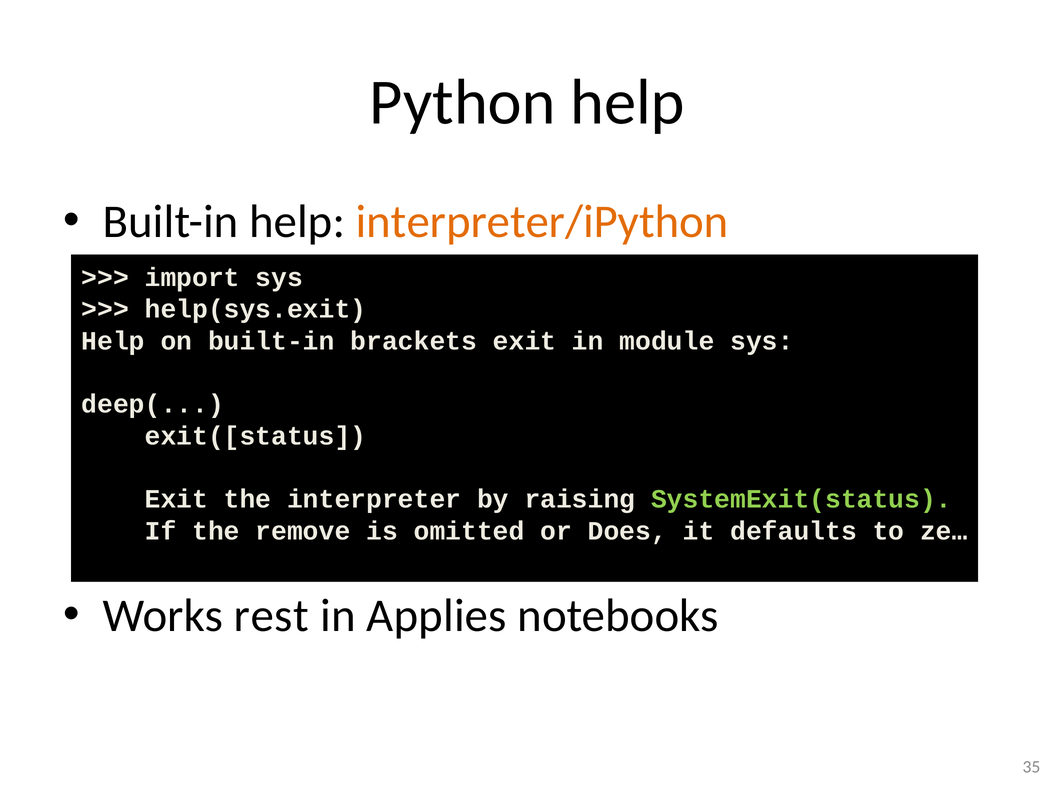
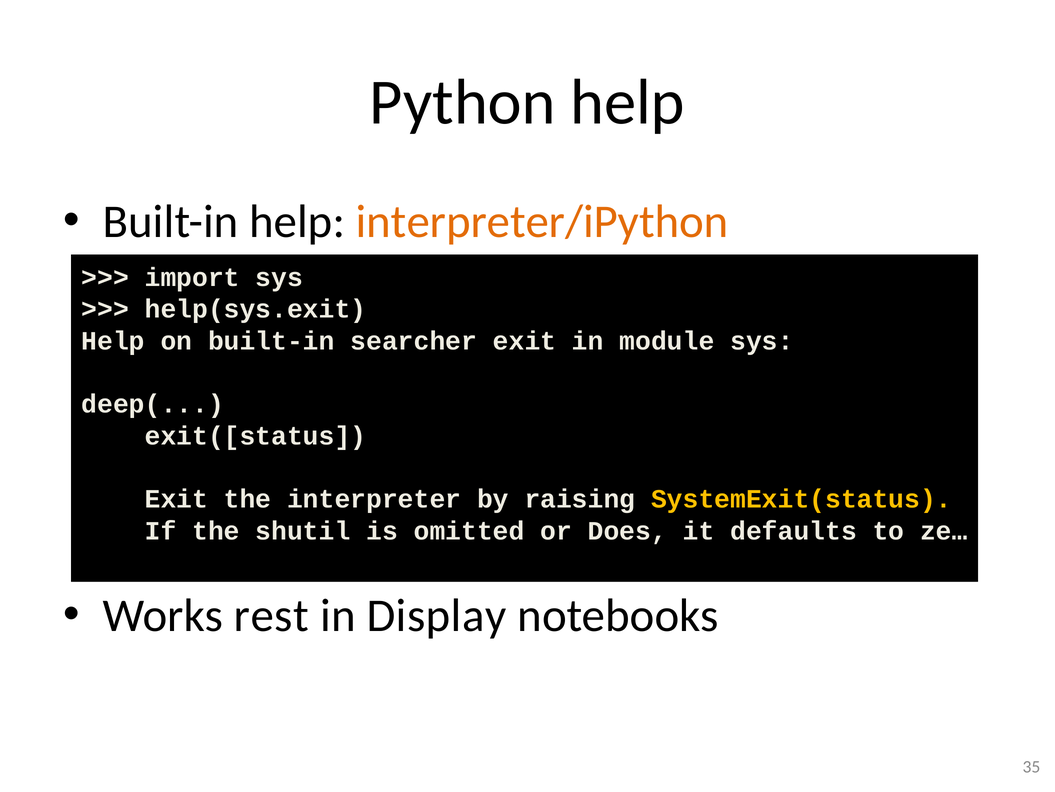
brackets: brackets -> searcher (414, 341)
SystemExit(status colour: light green -> yellow (801, 499)
remove: remove -> shutil (303, 530)
Applies: Applies -> Display (436, 615)
